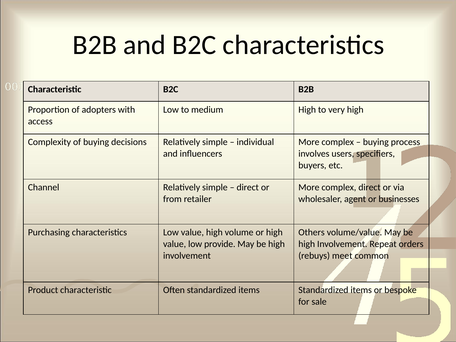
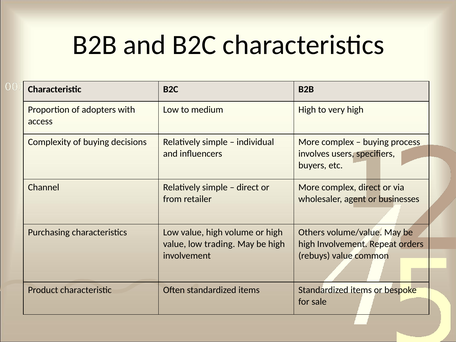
provide: provide -> trading (220, 244)
rebuys meet: meet -> value (342, 256)
